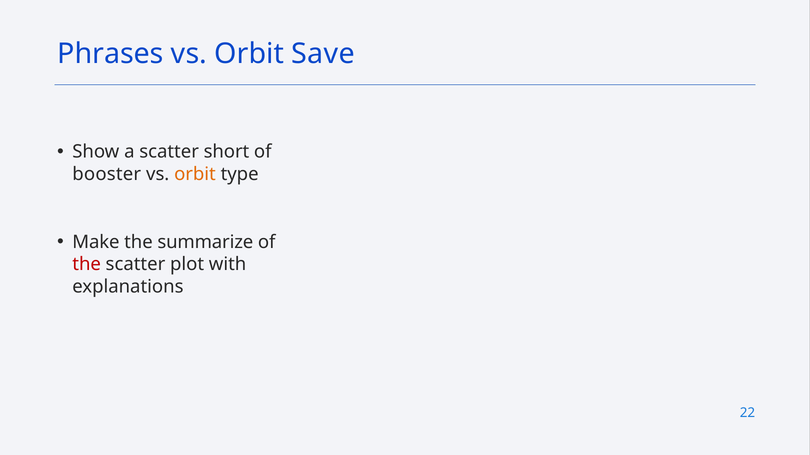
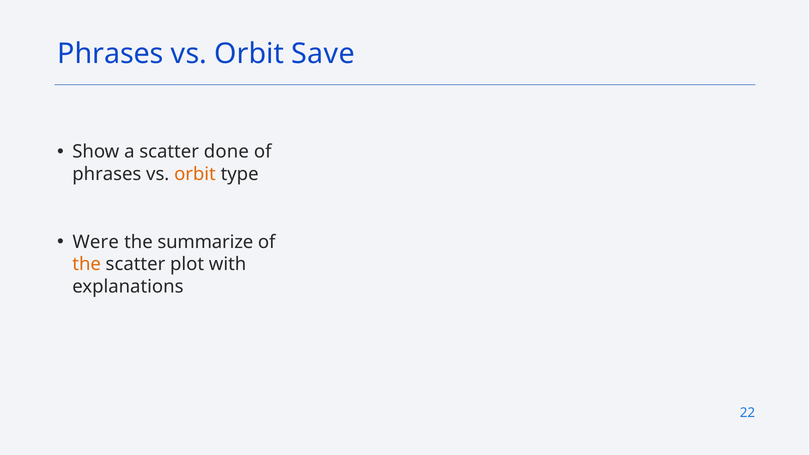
short: short -> done (226, 152)
booster: booster -> phrases (107, 174)
Make: Make -> Were (96, 242)
the colour: red -> orange (87, 265)
